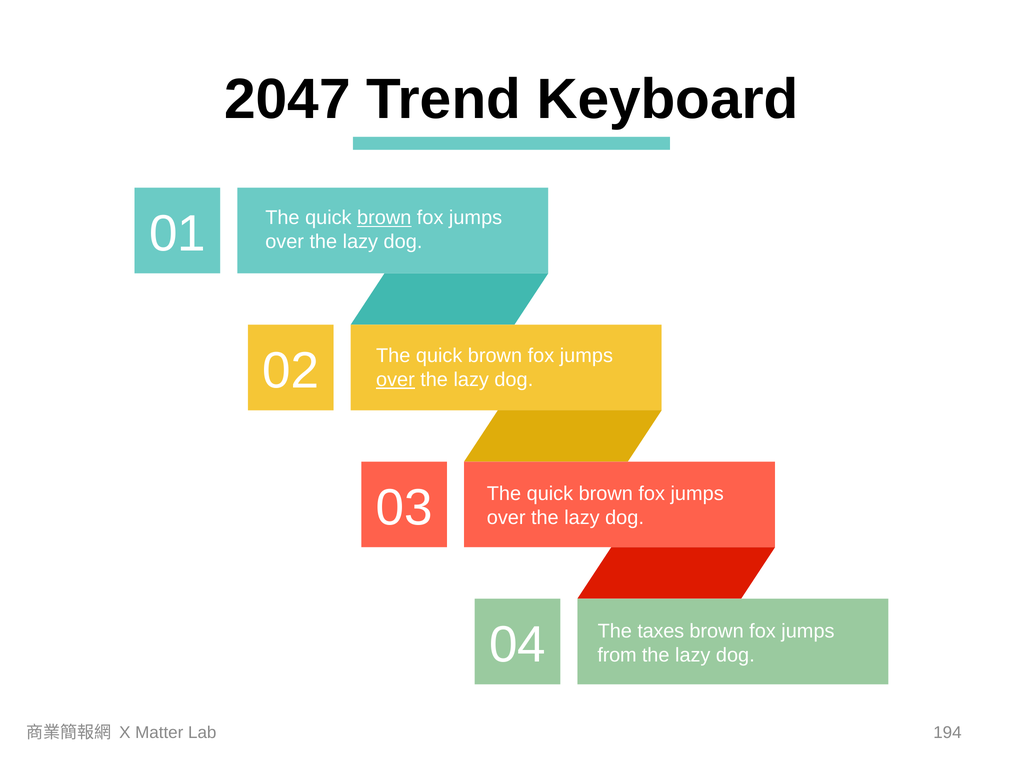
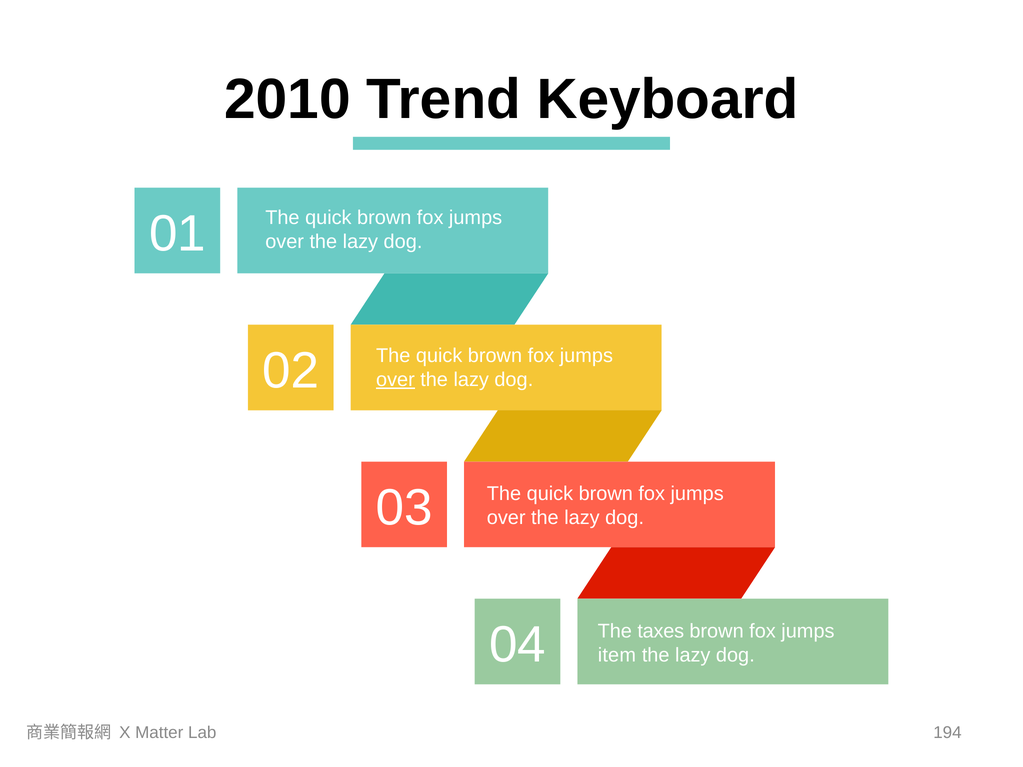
2047: 2047 -> 2010 (287, 100)
brown underline: present -> none (384, 218)
from: from -> item (617, 656)
